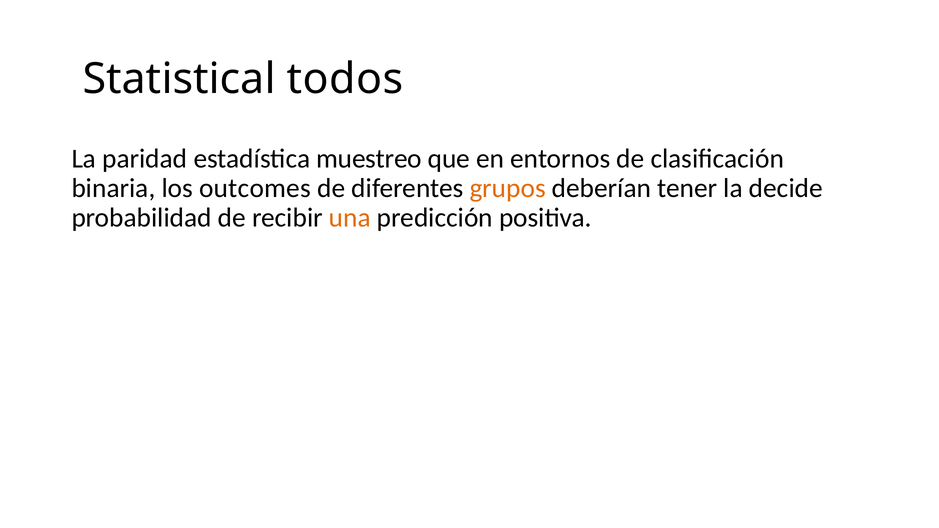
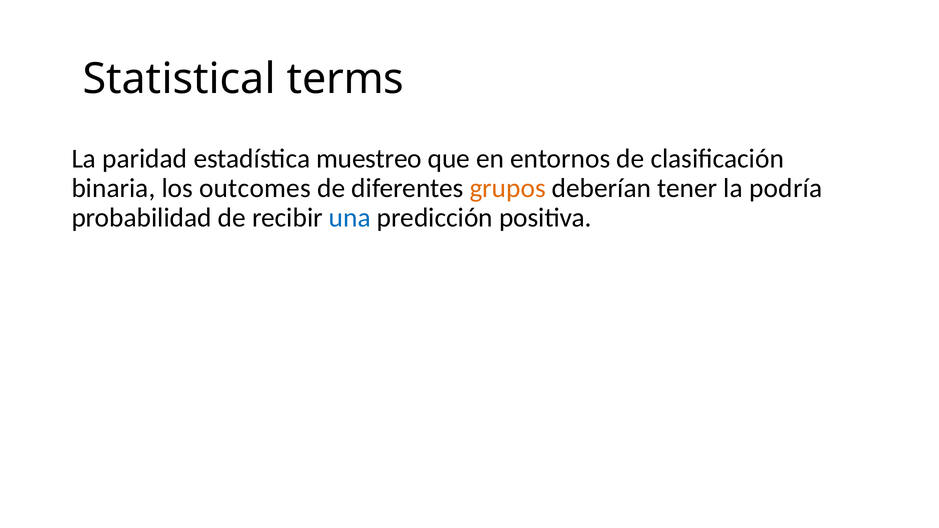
todos: todos -> terms (345, 79)
decide: decide -> podría (786, 188)
una colour: orange -> blue (350, 218)
